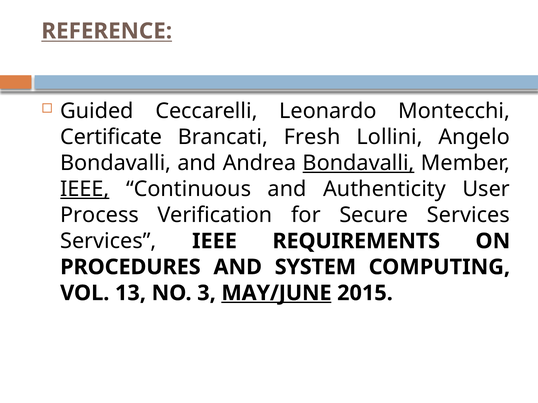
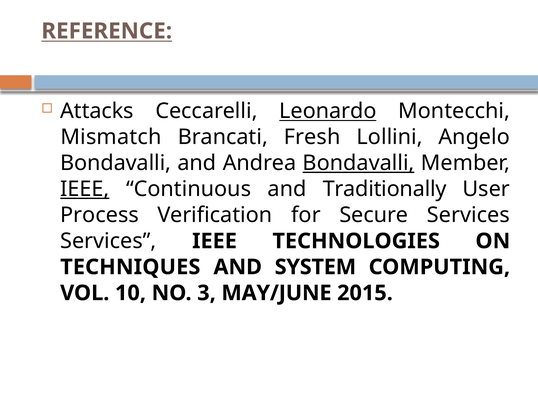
Guided: Guided -> Attacks (97, 111)
Leonardo underline: none -> present (328, 111)
Certificate: Certificate -> Mismatch (111, 137)
Authenticity: Authenticity -> Traditionally (385, 189)
REQUIREMENTS: REQUIREMENTS -> TECHNOLOGIES (356, 241)
PROCEDURES: PROCEDURES -> TECHNIQUES (130, 267)
13: 13 -> 10 (130, 293)
MAY/JUNE underline: present -> none (276, 293)
